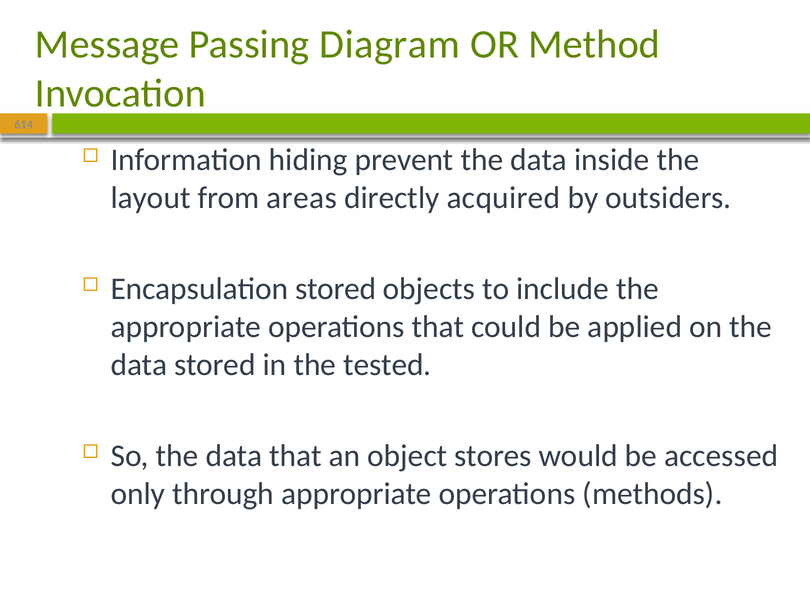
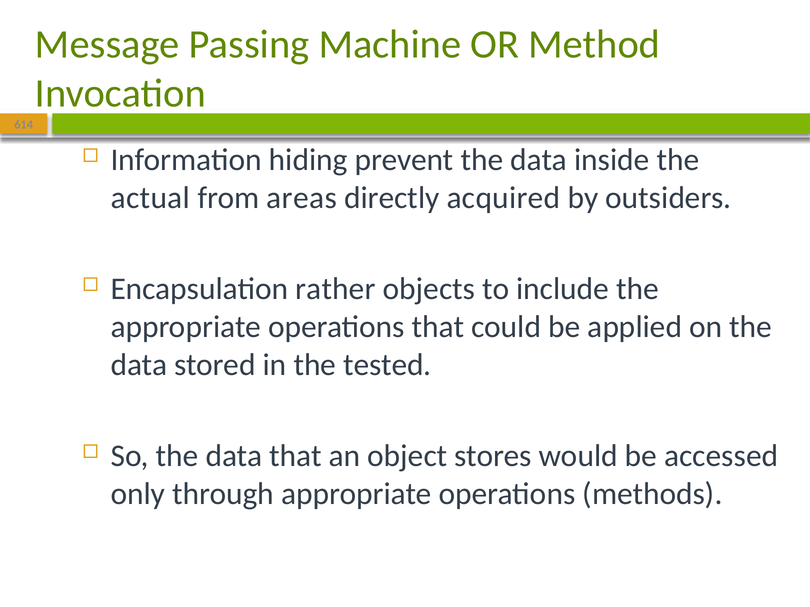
Diagram: Diagram -> Machine (390, 45)
layout: layout -> actual (150, 198)
Encapsulation stored: stored -> rather (335, 289)
